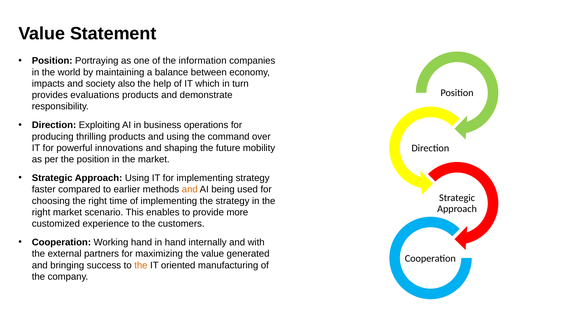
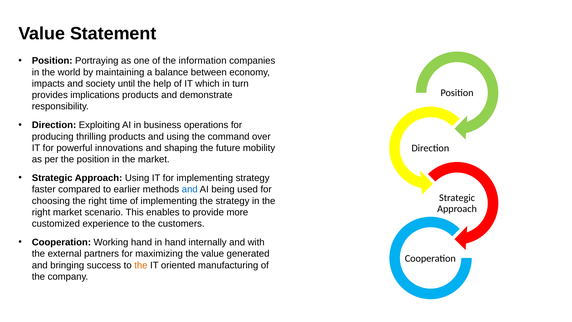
also: also -> until (126, 84)
evaluations: evaluations -> implications (95, 95)
and colour: orange -> blue (190, 189)
